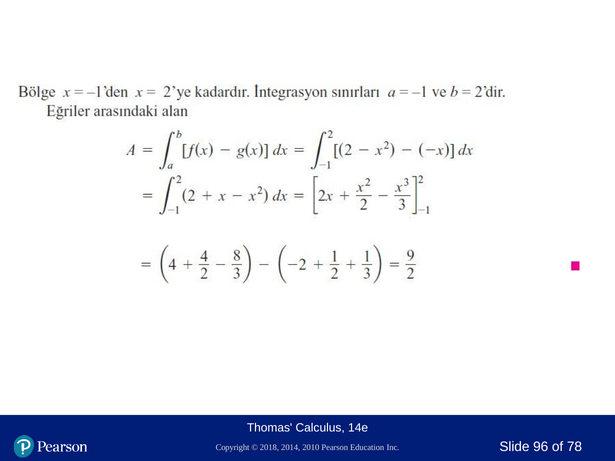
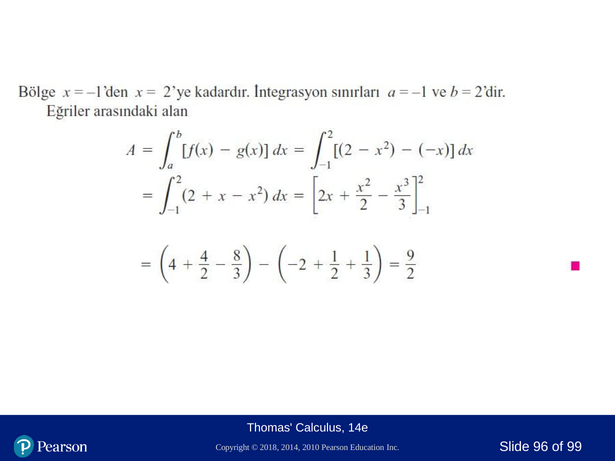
78: 78 -> 99 (574, 447)
